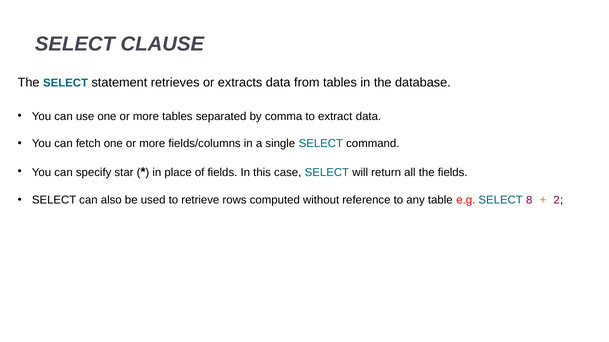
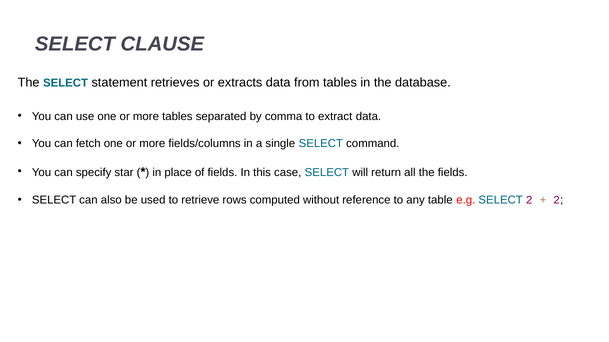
SELECT 8: 8 -> 2 (529, 200)
